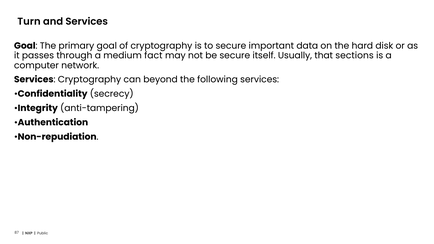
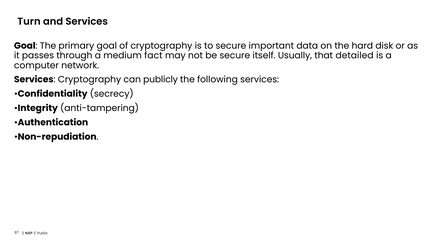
sections: sections -> detailed (355, 56)
beyond: beyond -> publicly (161, 80)
